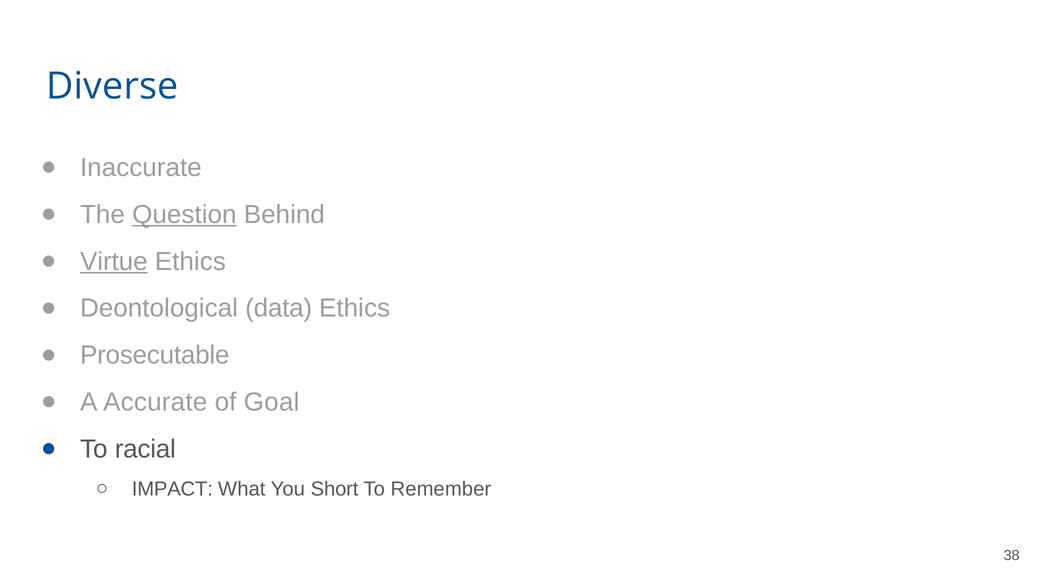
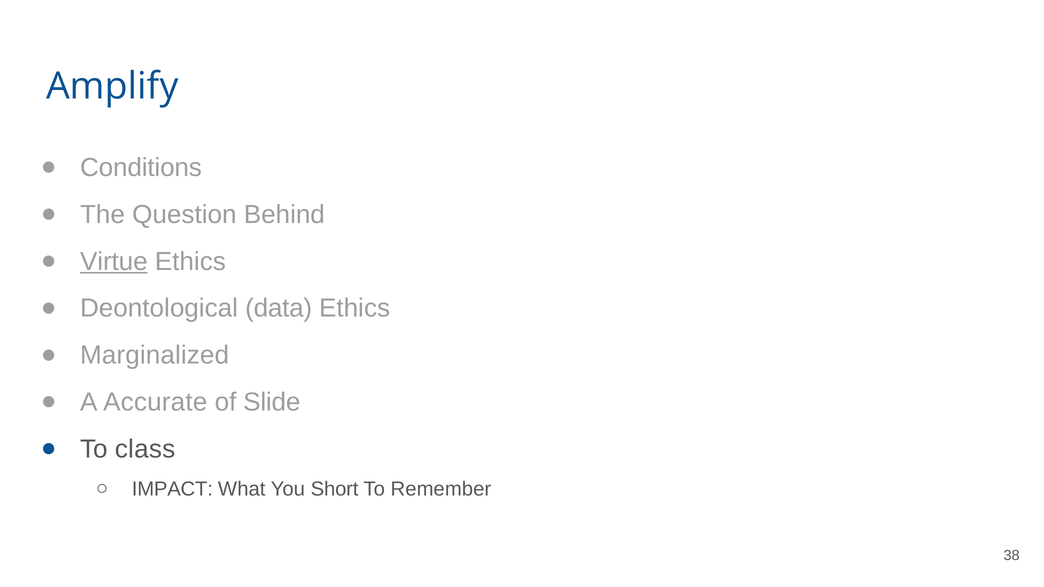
Diverse: Diverse -> Amplify (112, 86)
Inaccurate: Inaccurate -> Conditions (141, 168)
Question underline: present -> none (184, 215)
Prosecutable: Prosecutable -> Marginalized (155, 355)
Goal: Goal -> Slide (272, 402)
racial: racial -> class (145, 449)
